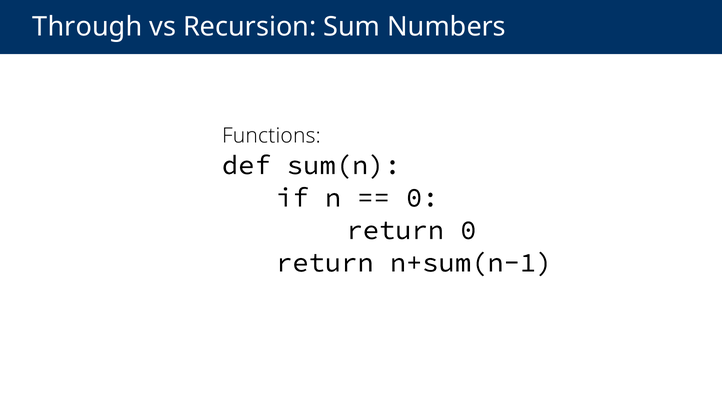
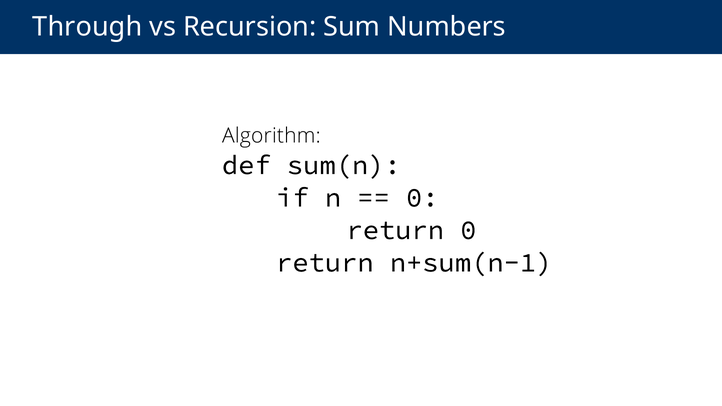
Functions: Functions -> Algorithm (271, 136)
